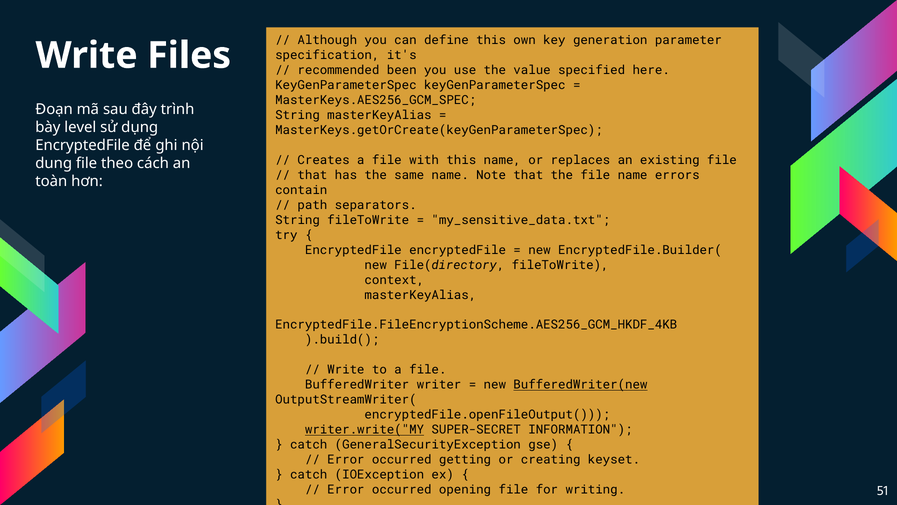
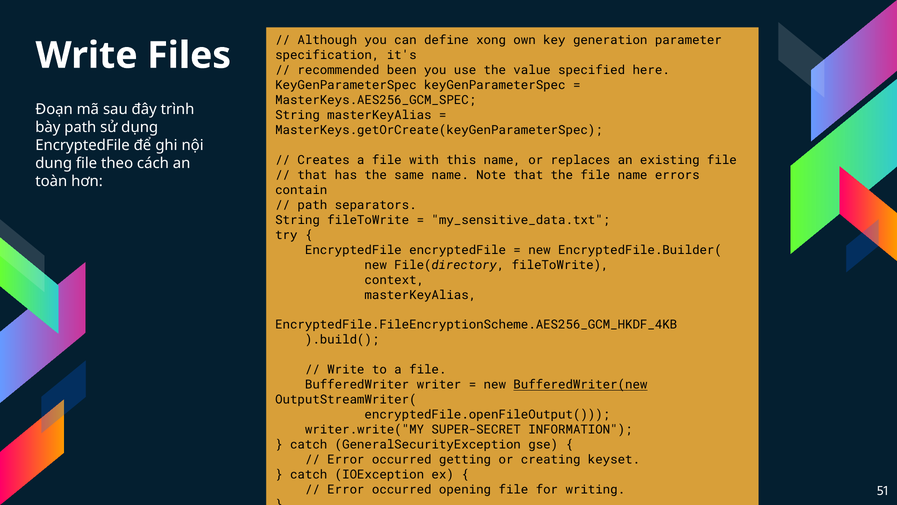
define this: this -> xong (491, 40)
bày level: level -> path (80, 127)
writer.write("MY underline: present -> none (365, 429)
